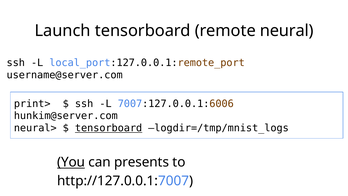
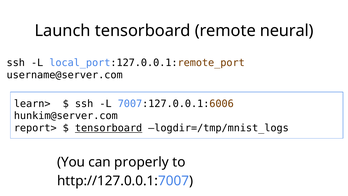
print>: print> -> learn> (32, 104)
neural>: neural> -> report> (35, 128)
You underline: present -> none (71, 162)
presents: presents -> properly (141, 162)
